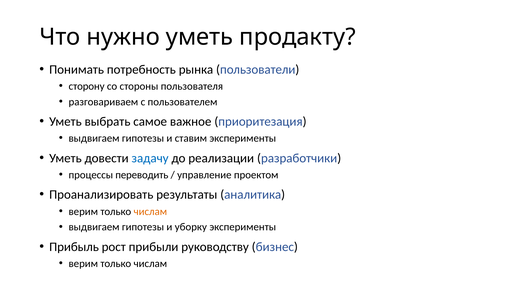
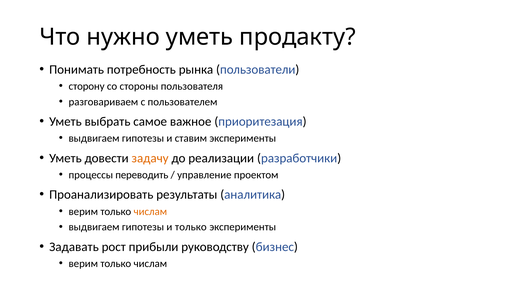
задачу colour: blue -> orange (150, 158)
и уборку: уборку -> только (191, 227)
Прибыль: Прибыль -> Задавать (74, 247)
